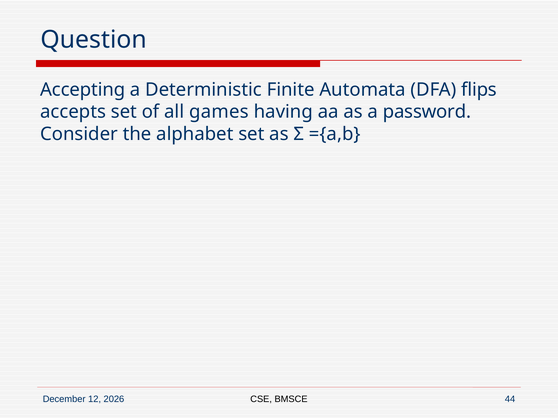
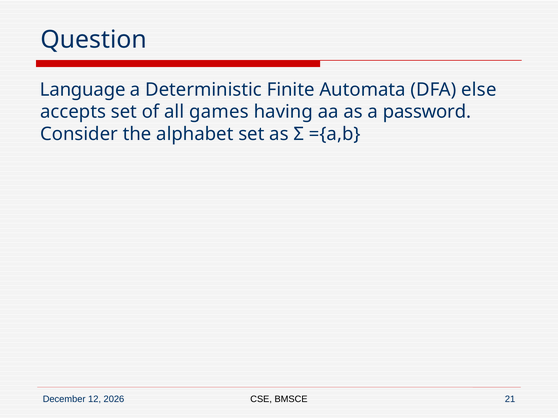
Accepting: Accepting -> Language (83, 90)
flips: flips -> else (479, 90)
44: 44 -> 21 (510, 400)
